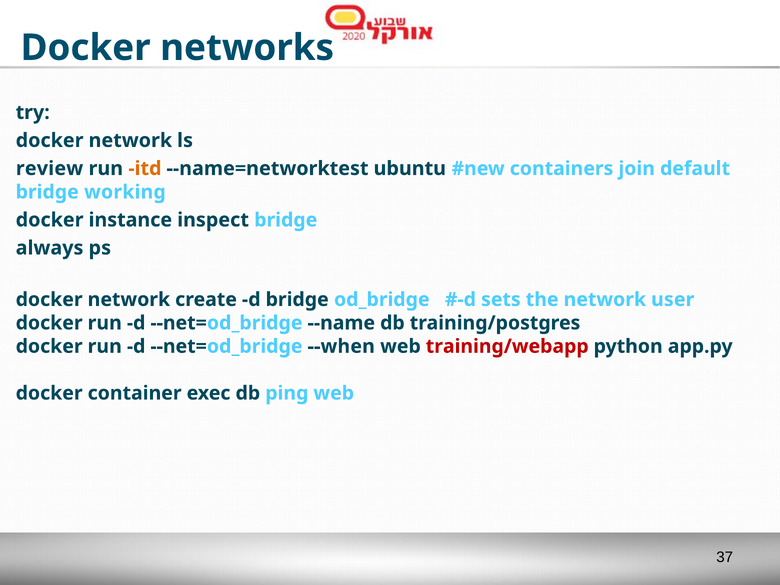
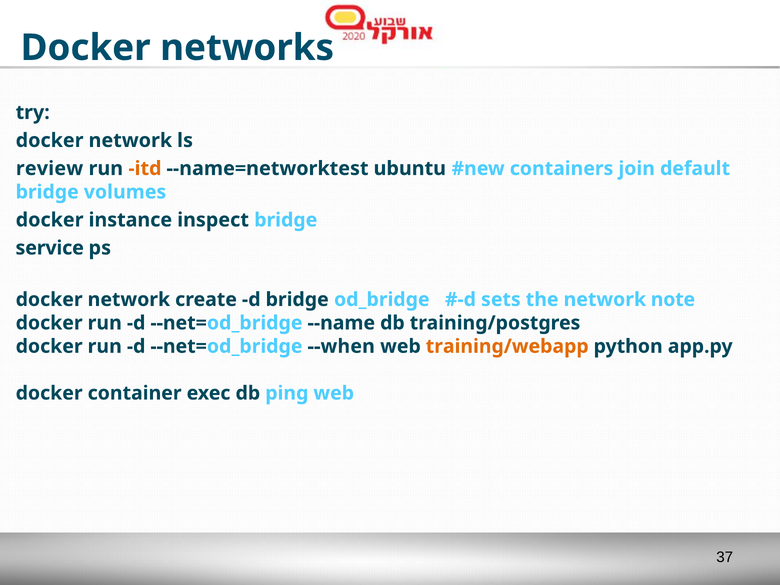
working: working -> volumes (125, 192)
always: always -> service (50, 248)
user: user -> note (673, 300)
training/webapp colour: red -> orange (507, 346)
